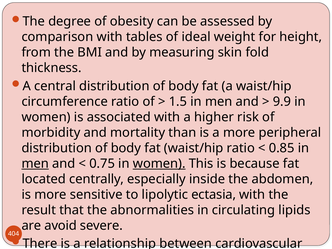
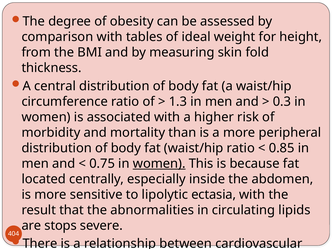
1.5: 1.5 -> 1.3 (178, 102)
9.9: 9.9 -> 0.3 (282, 102)
men underline: present -> none (35, 164)
avoid: avoid -> stops (61, 226)
